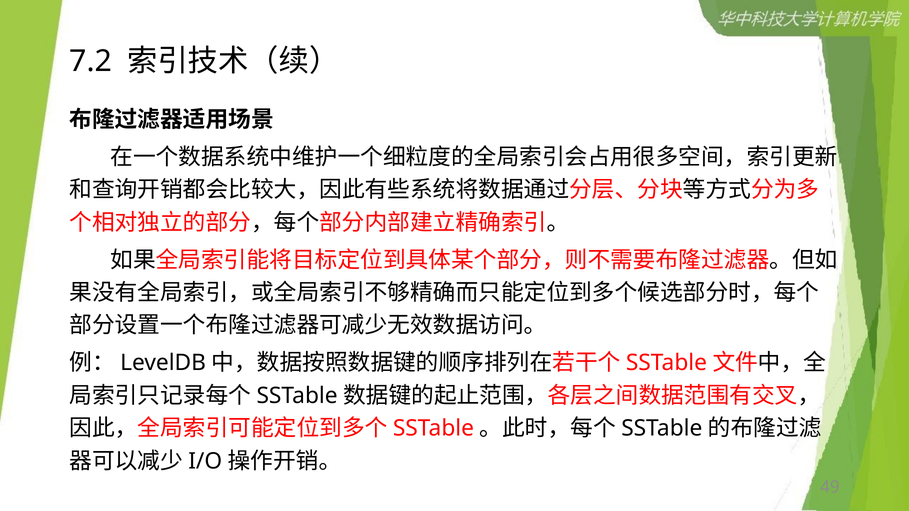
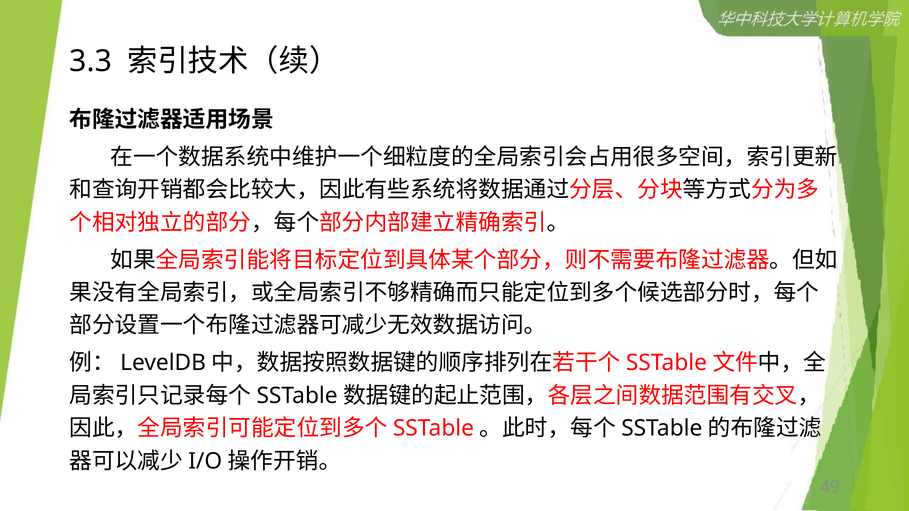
7.2: 7.2 -> 3.3 (91, 61)
